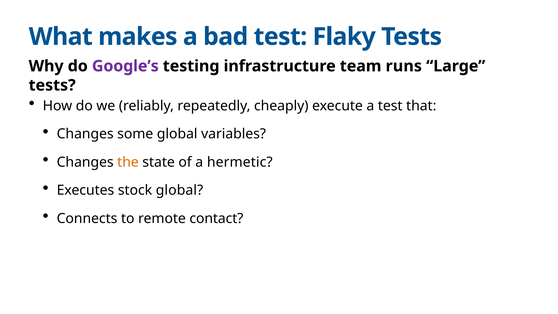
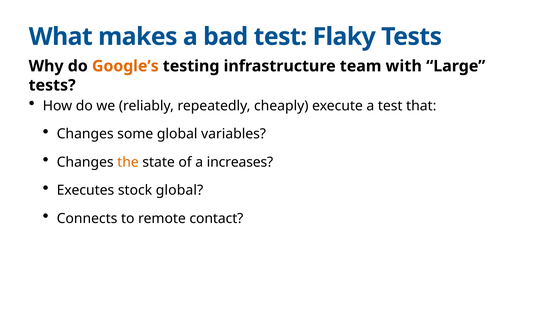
Google’s colour: purple -> orange (125, 66)
runs: runs -> with (404, 66)
hermetic: hermetic -> increases (240, 162)
